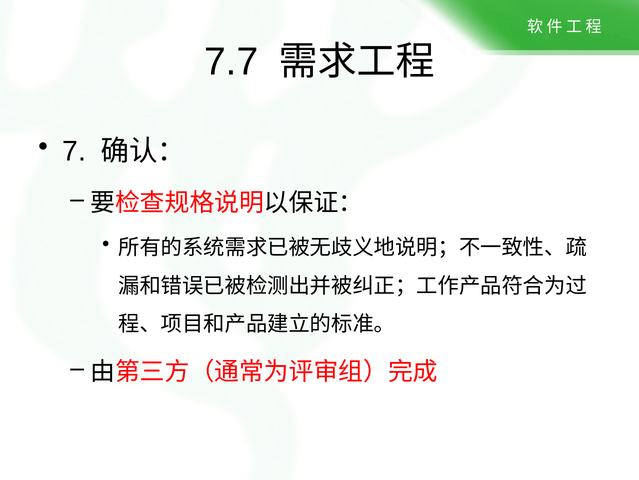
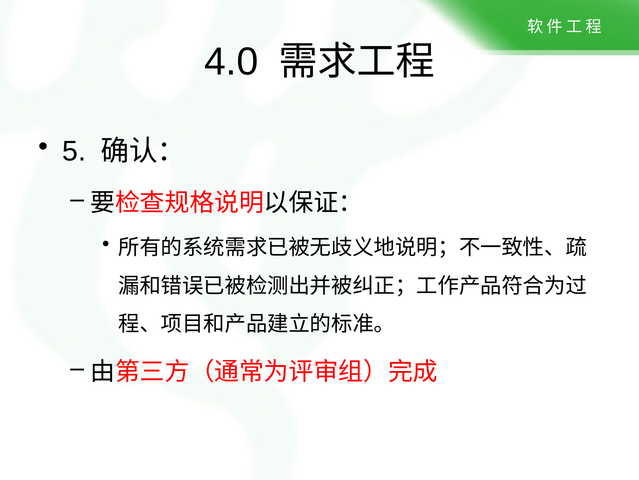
7.7: 7.7 -> 4.0 (231, 62)
7: 7 -> 5 (74, 151)
